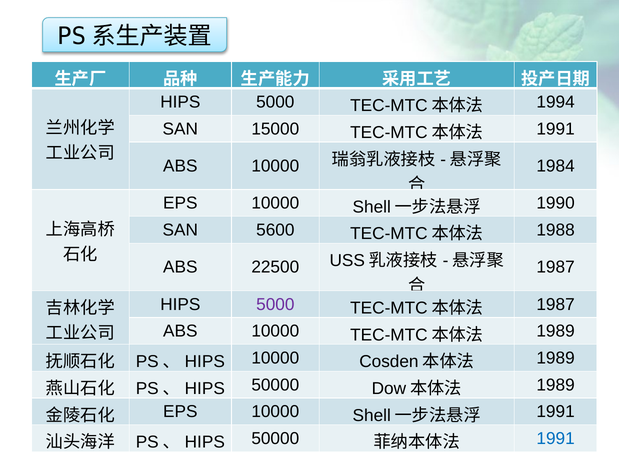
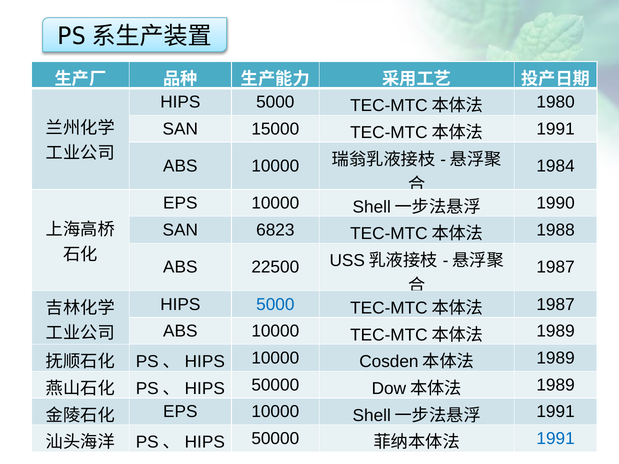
1994: 1994 -> 1980 (556, 102)
5600: 5600 -> 6823 (275, 230)
5000 colour: purple -> blue (275, 305)
